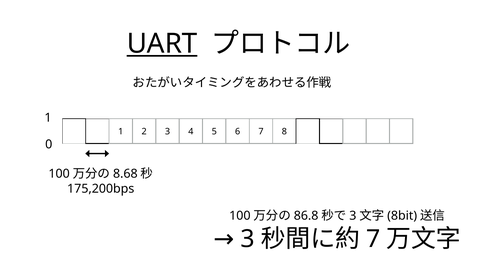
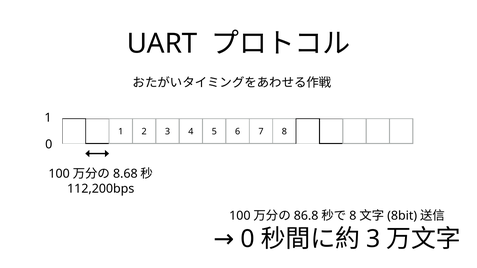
UART underline: present -> none (162, 44)
175,200bps: 175,200bps -> 112,200bps (101, 189)
3: 3 -> 8 (353, 216)
3: 3 -> 0 (248, 239)
7: 7 -> 3 (373, 239)
